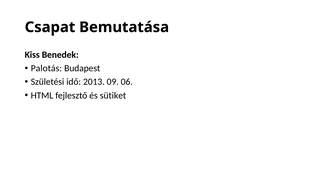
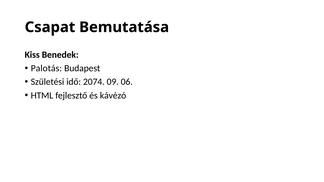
2013: 2013 -> 2074 (94, 82)
sütiket: sütiket -> kávézó (113, 96)
